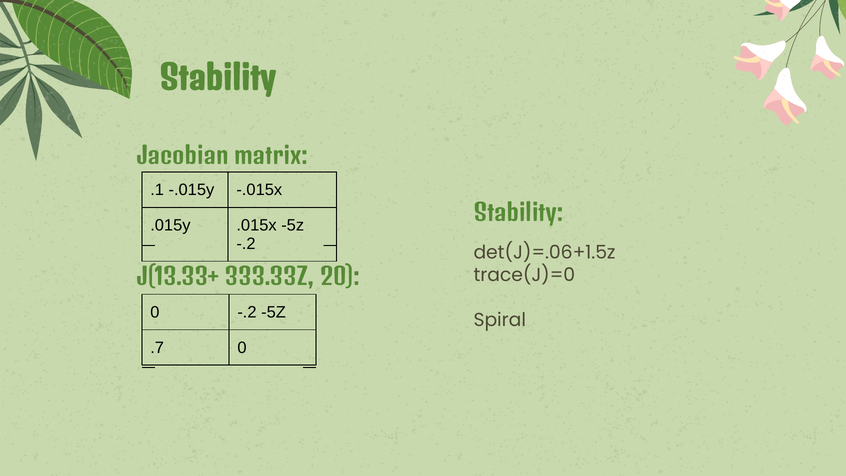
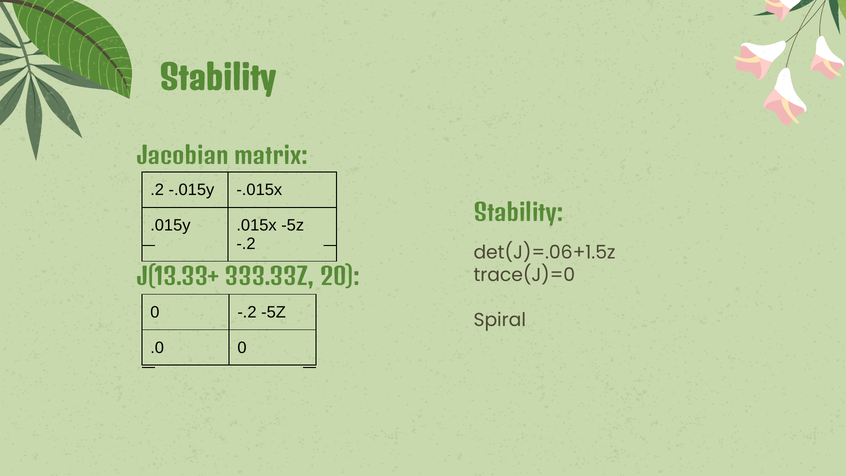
.1: .1 -> .2 (157, 190)
.7: .7 -> .0 (157, 348)
